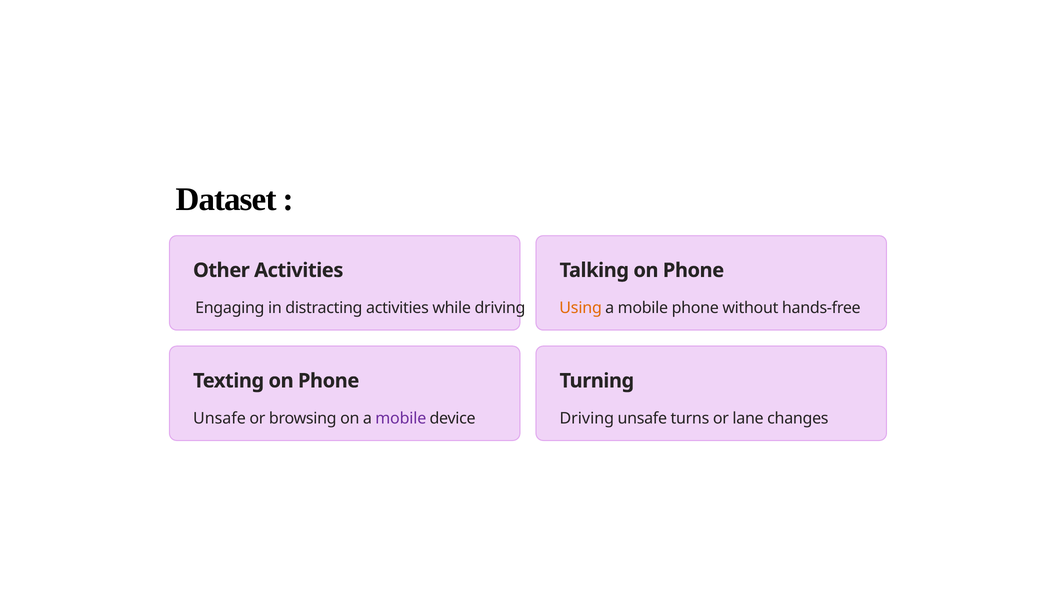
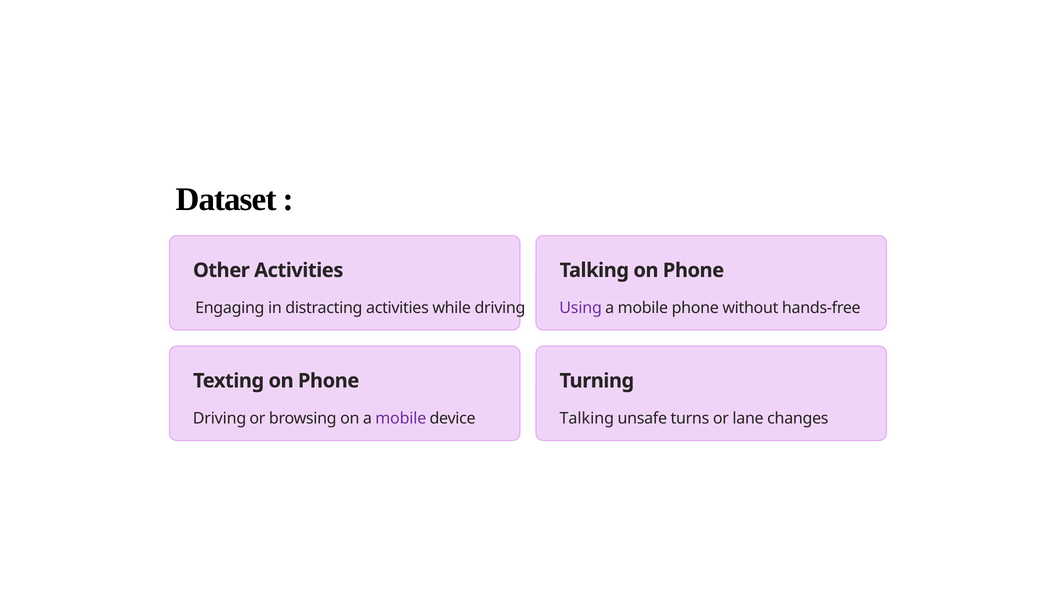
Using colour: orange -> purple (581, 308)
Unsafe: Unsafe -> Driving (220, 418)
Driving: Driving -> Talking (587, 418)
